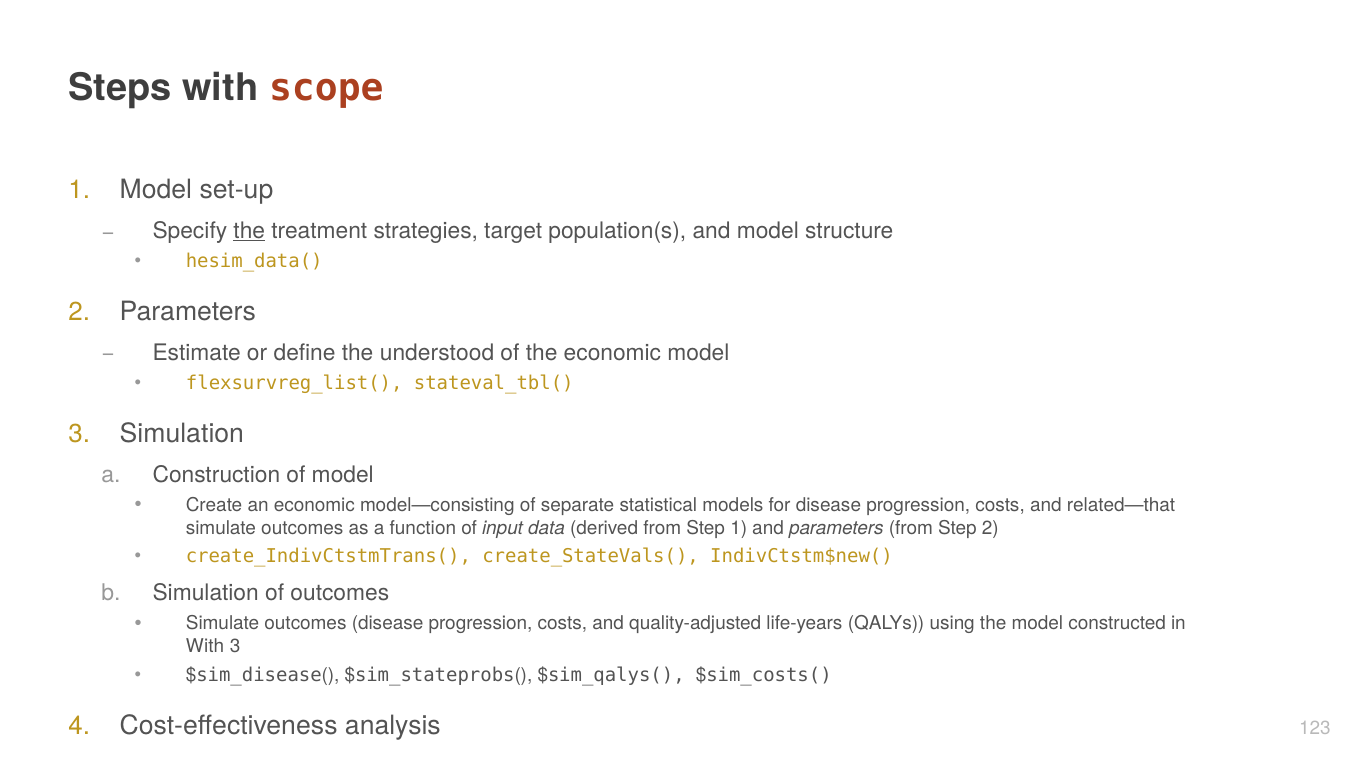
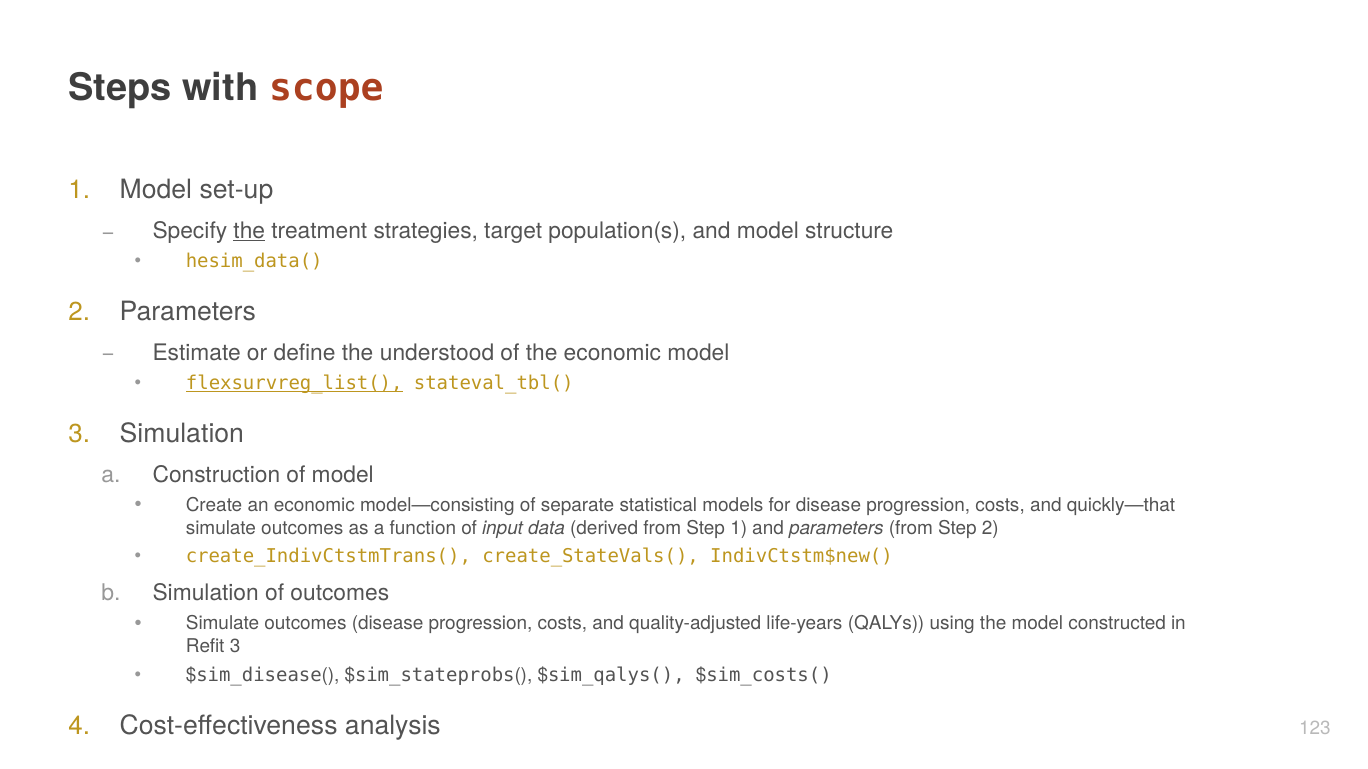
flexsurvreg_list( underline: none -> present (294, 383)
related—that: related—that -> quickly—that (1121, 505)
With: With -> Refit (205, 647)
